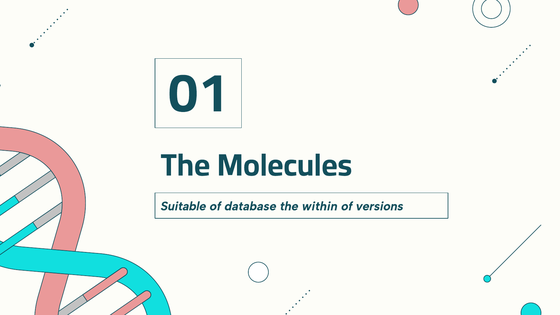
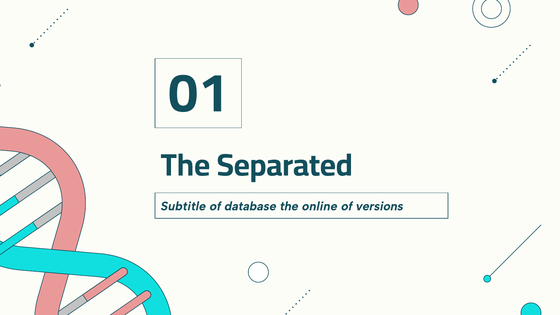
Molecules: Molecules -> Separated (285, 165)
Suitable: Suitable -> Subtitle (183, 206)
within: within -> online (320, 206)
